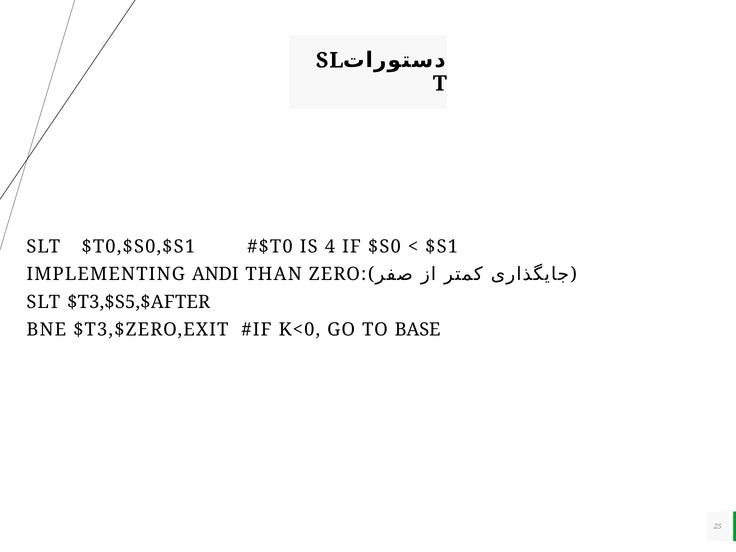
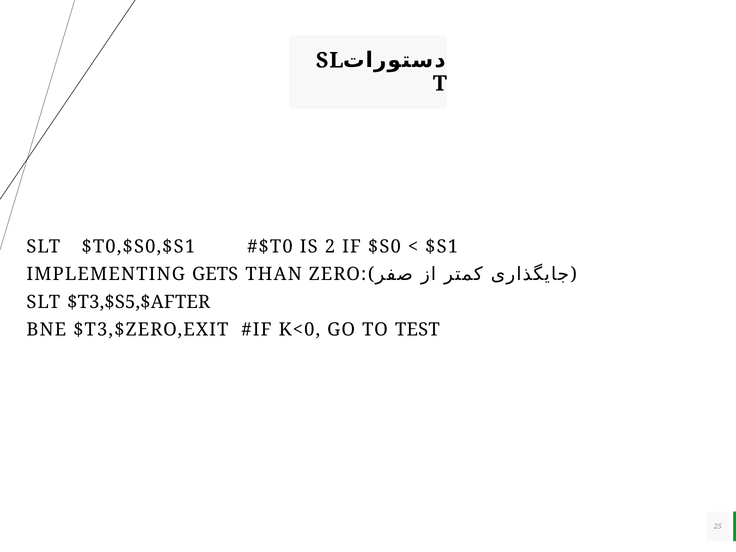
4: 4 -> 2 (330, 247)
ANDI: ANDI -> GETS (215, 274)
BASE: BASE -> TEST (417, 330)
